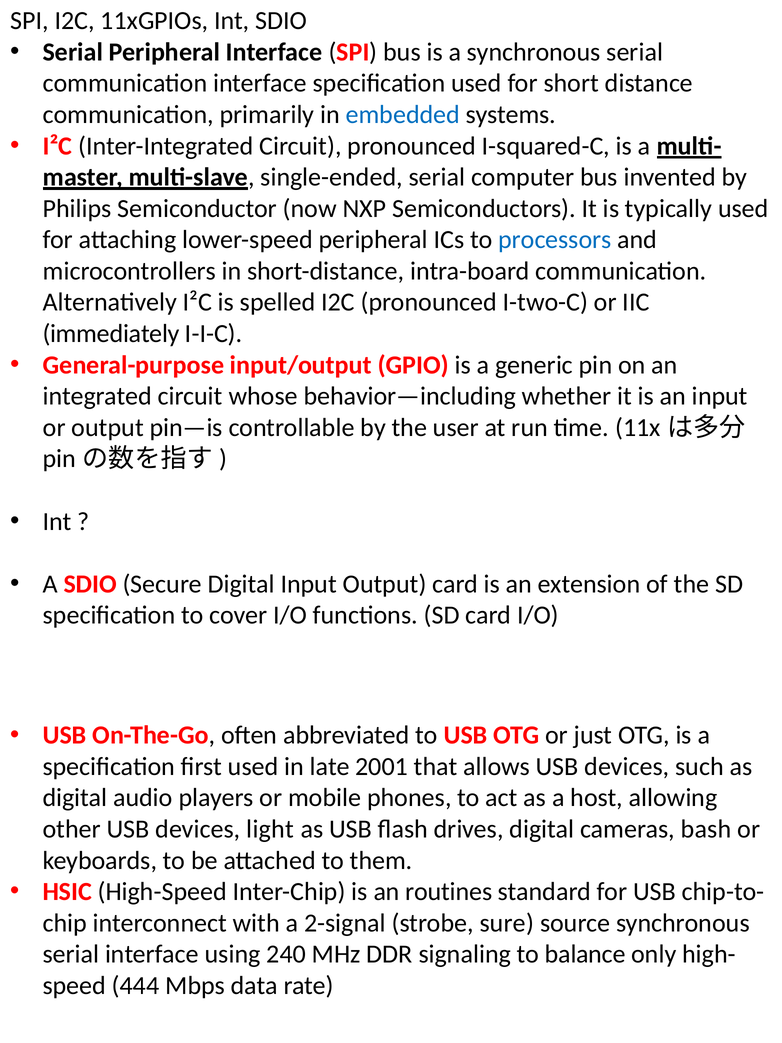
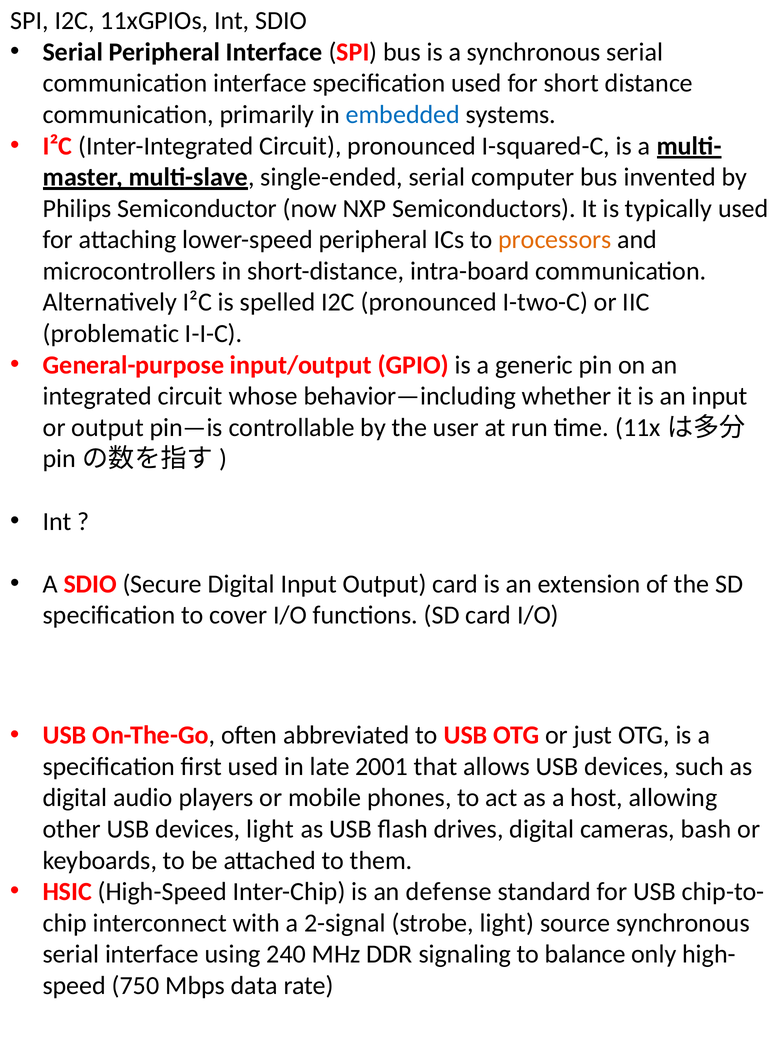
processors colour: blue -> orange (555, 240)
immediately: immediately -> problematic (111, 334)
routines: routines -> defense (449, 891)
strobe sure: sure -> light (507, 923)
444: 444 -> 750 (136, 985)
